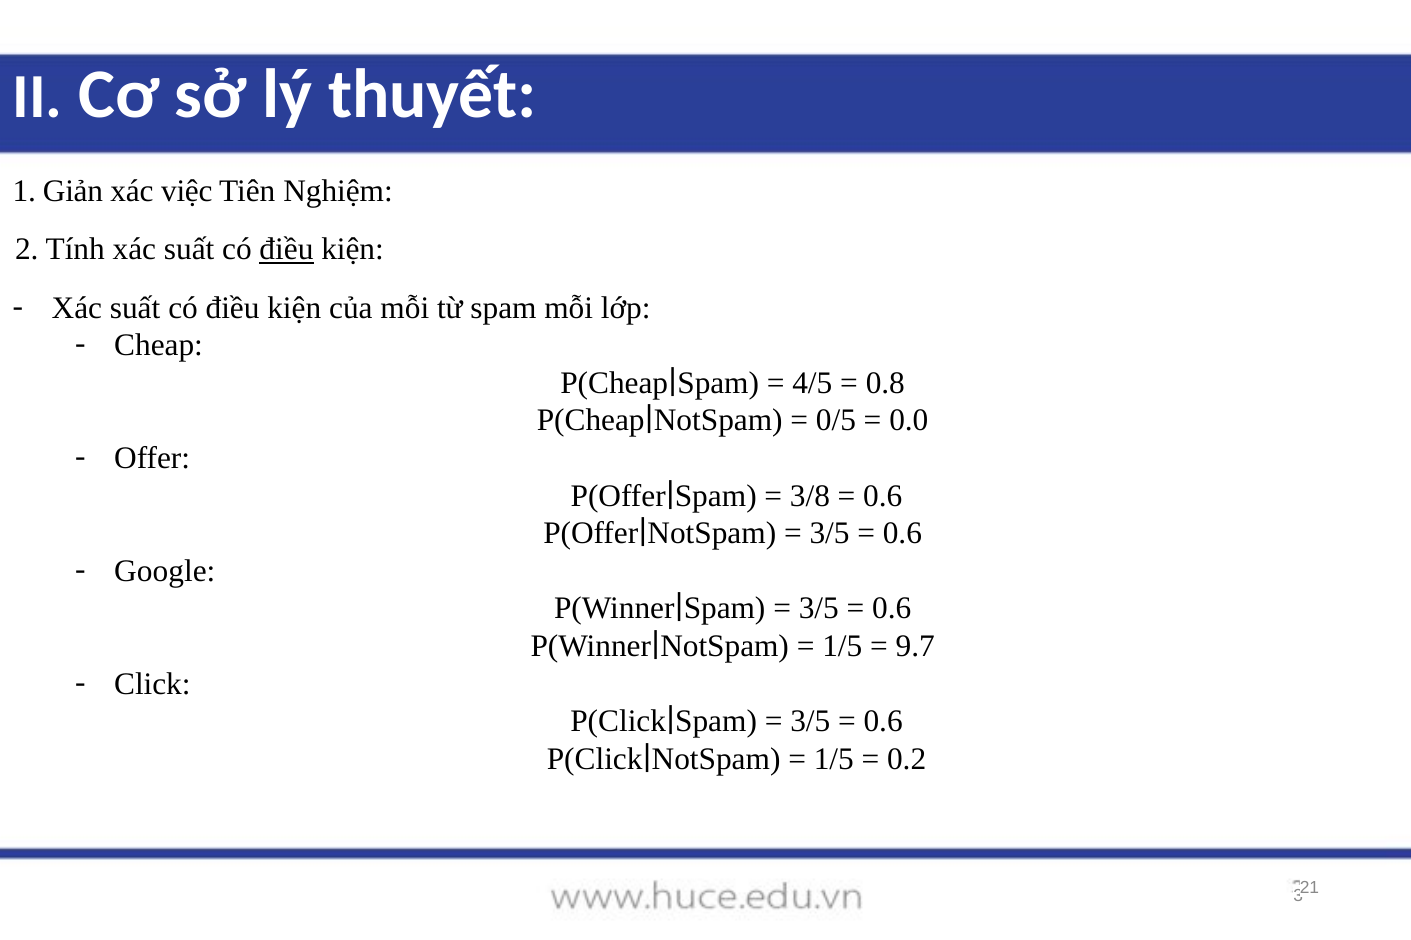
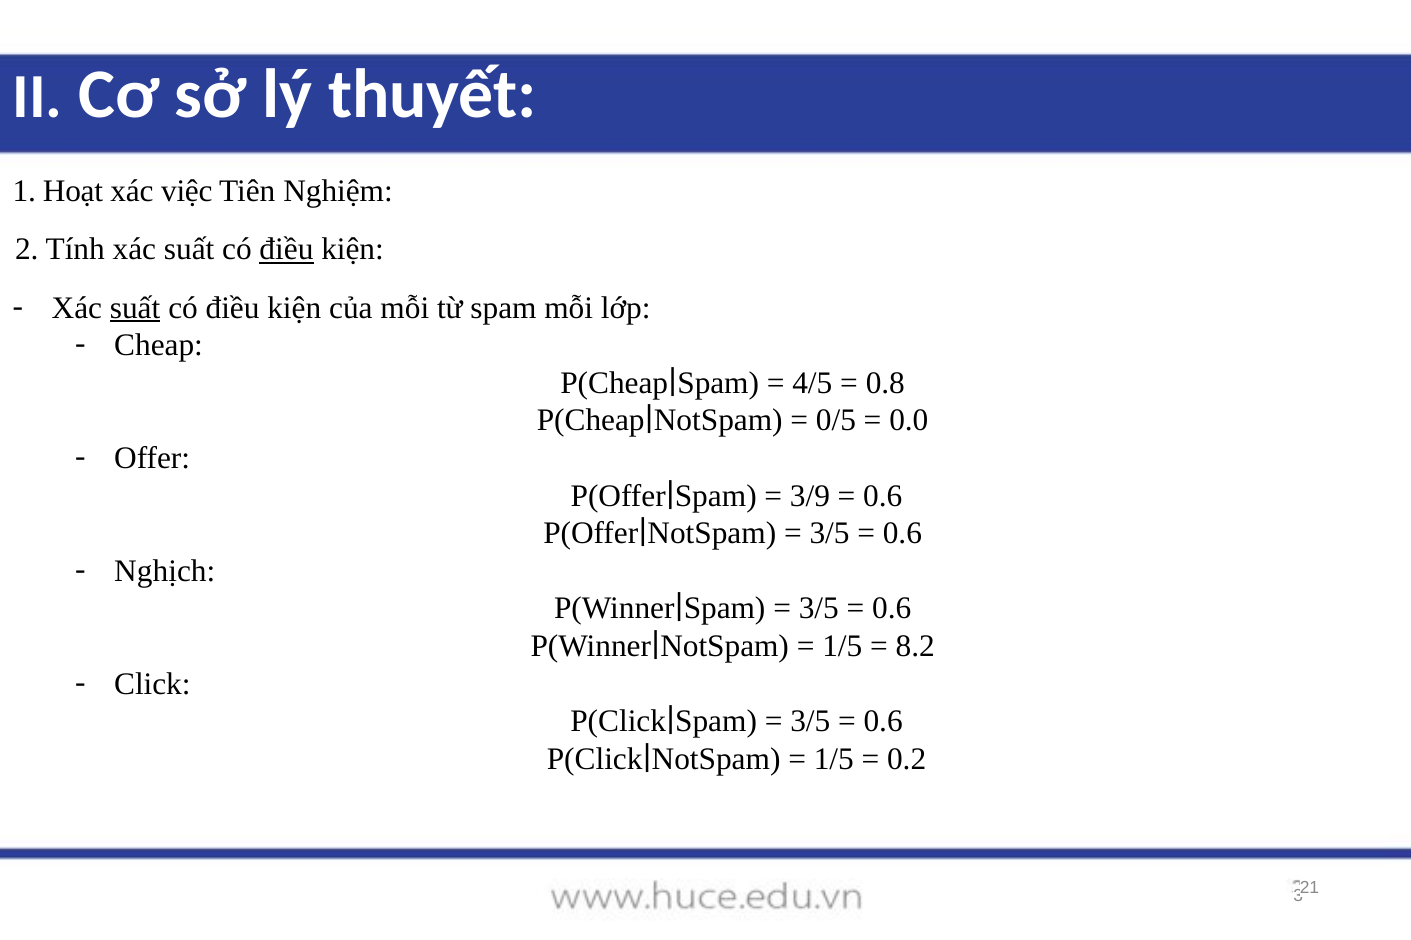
Giản: Giản -> Hoạt (73, 191)
suất underline: none -> present (135, 308)
3/8: 3/8 -> 3/9 (810, 496)
Google: Google -> Nghịch (165, 571)
9.7: 9.7 -> 8.2 (915, 647)
